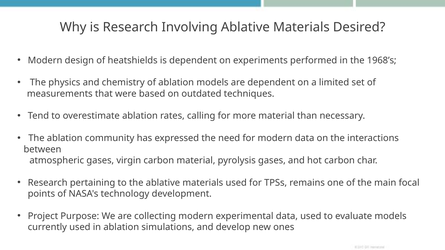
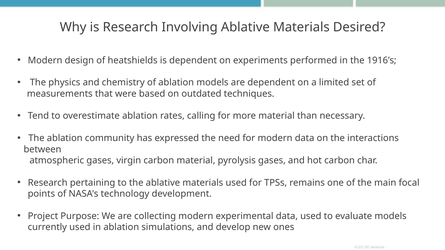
1968’s: 1968’s -> 1916’s (382, 60)
